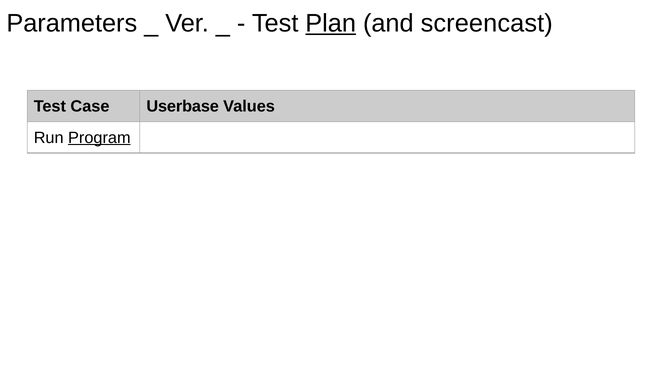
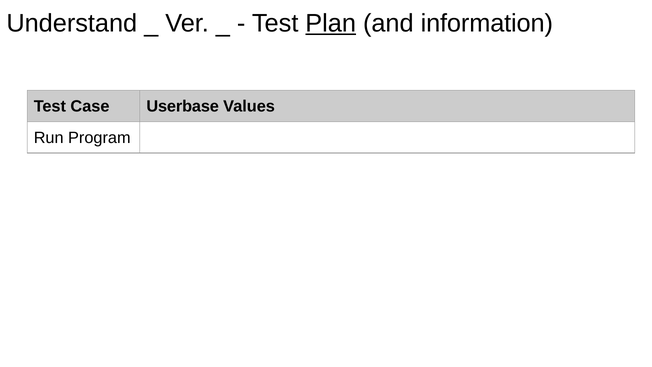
Parameters: Parameters -> Understand (72, 23)
screencast: screencast -> information (487, 23)
Program underline: present -> none (99, 138)
